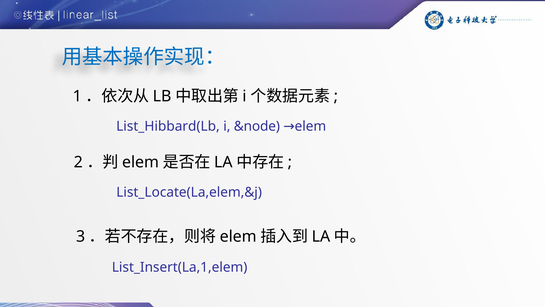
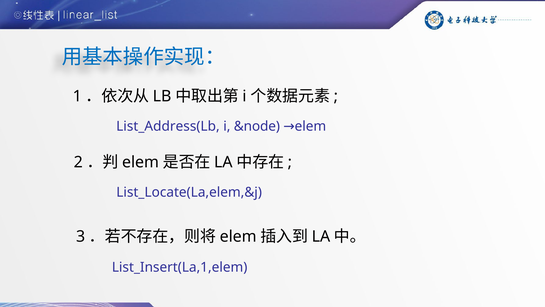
List_Hibbard(Lb: List_Hibbard(Lb -> List_Address(Lb (168, 126)
